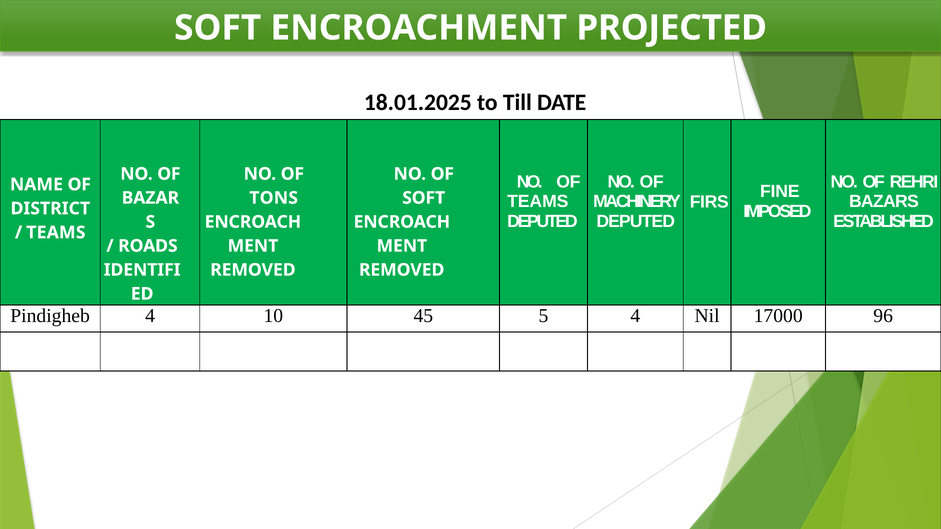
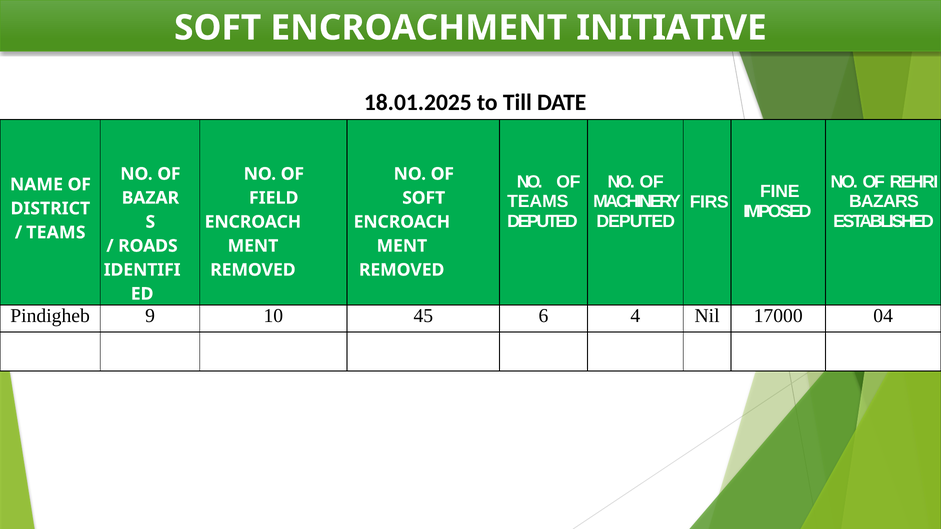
PROJECTED: PROJECTED -> INITIATIVE (672, 28)
TONS: TONS -> FIELD (274, 198)
Pindigheb 4: 4 -> 9 (150, 316)
5: 5 -> 6 (544, 316)
96: 96 -> 04 (883, 316)
